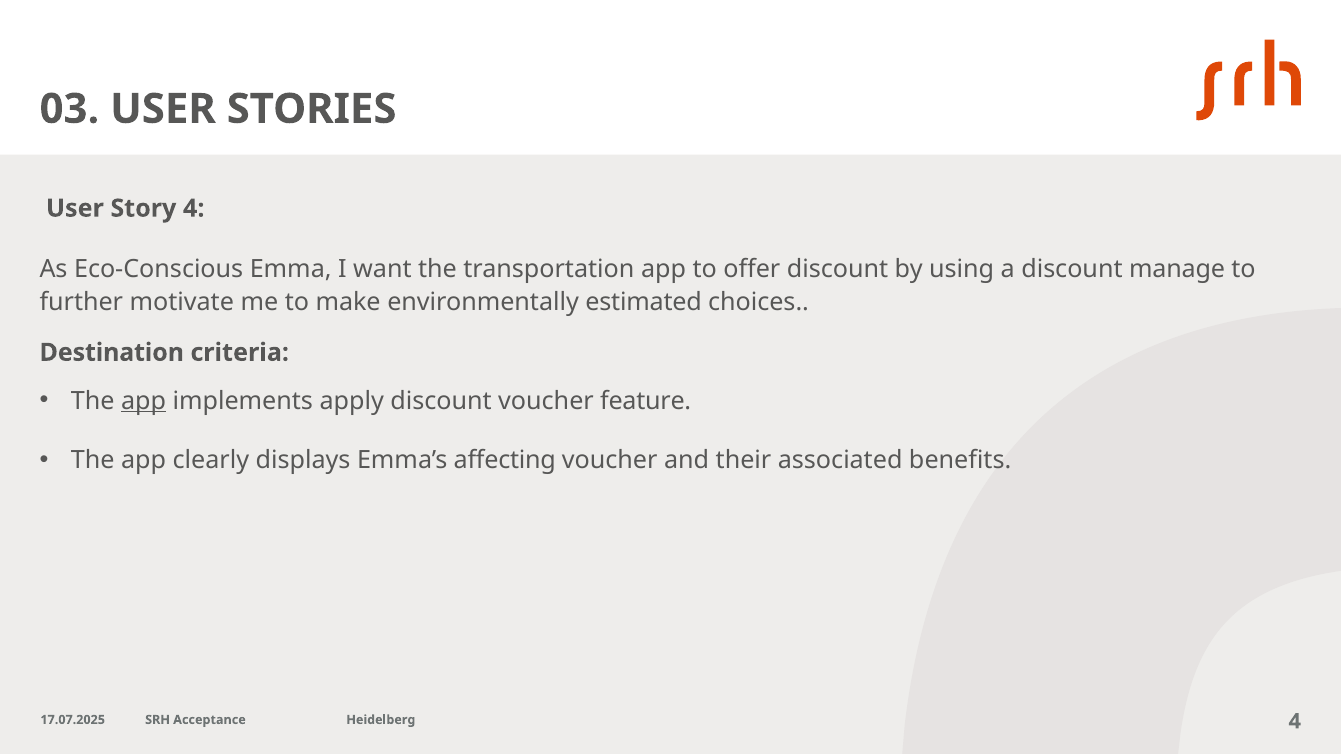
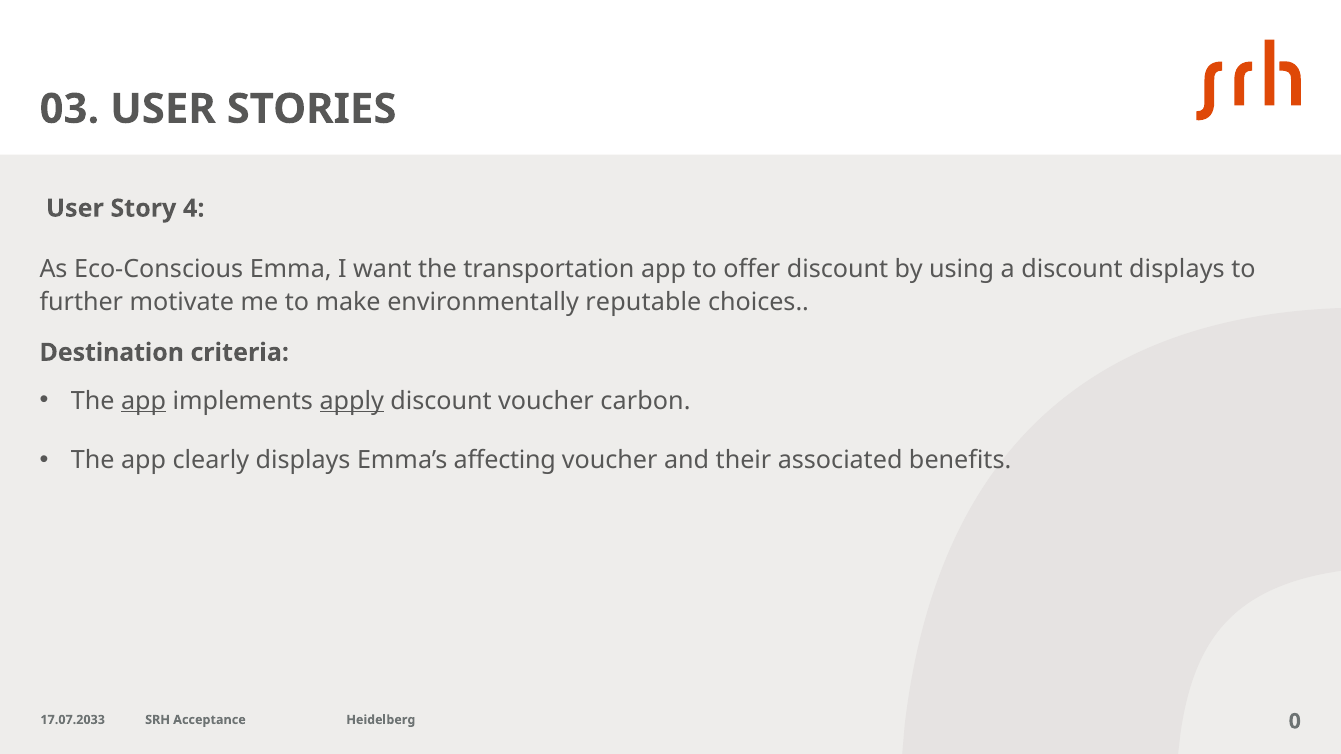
discount manage: manage -> displays (1177, 270)
estimated: estimated -> reputable (643, 303)
apply underline: none -> present (352, 401)
feature: feature -> carbon (646, 401)
17.07.2025: 17.07.2025 -> 17.07.2033 (73, 720)
Heidelberg 4: 4 -> 0 (1295, 722)
